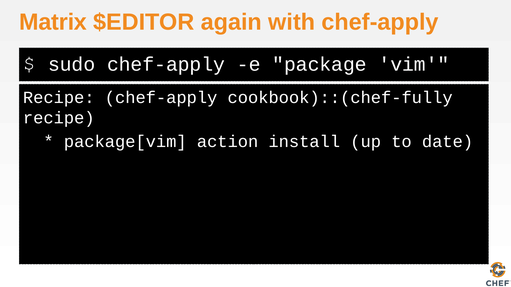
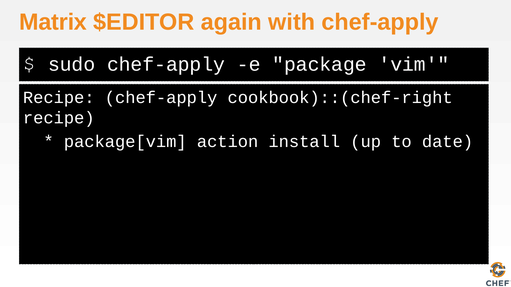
cookbook)::(chef-fully: cookbook)::(chef-fully -> cookbook)::(chef-right (340, 98)
